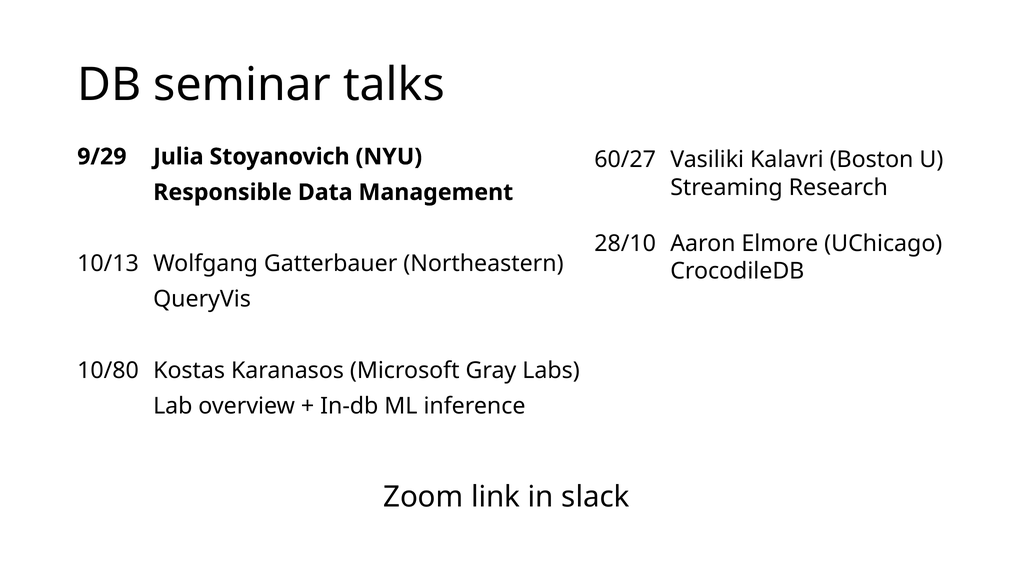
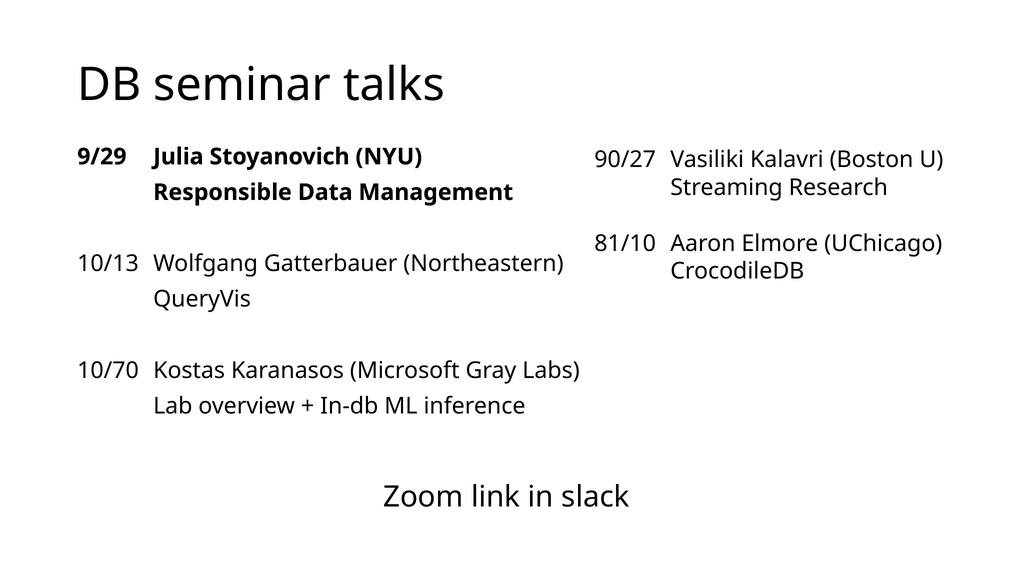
60/27: 60/27 -> 90/27 (625, 160)
28/10: 28/10 -> 81/10 (625, 243)
10/80: 10/80 -> 10/70 (108, 370)
